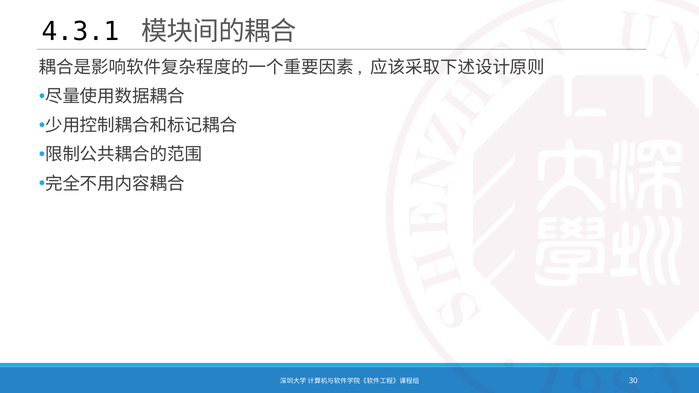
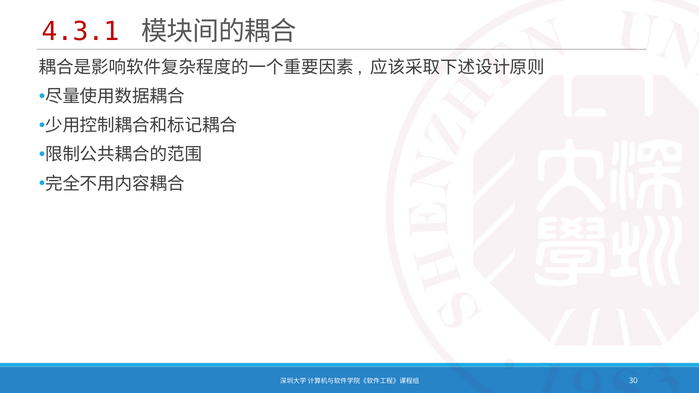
4.3.1 colour: black -> red (81, 32)
